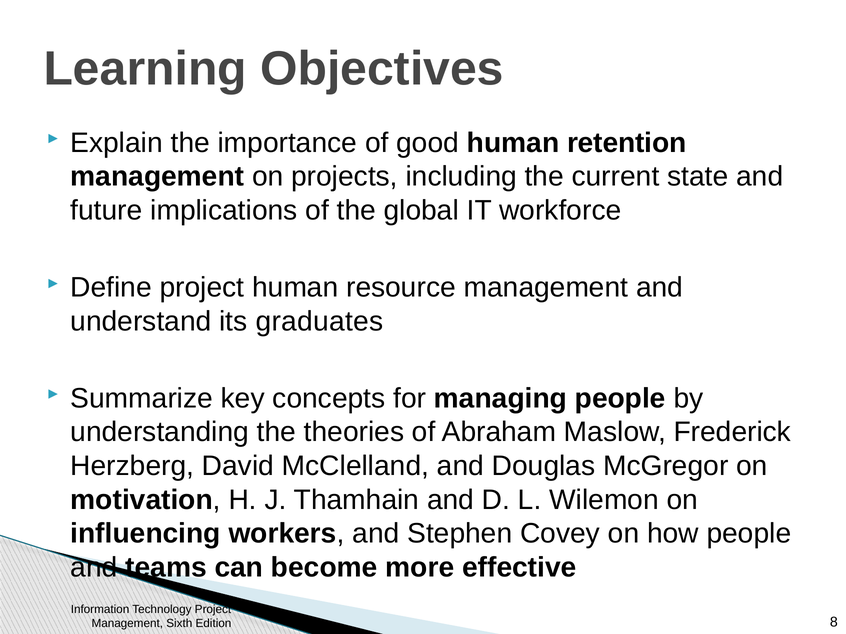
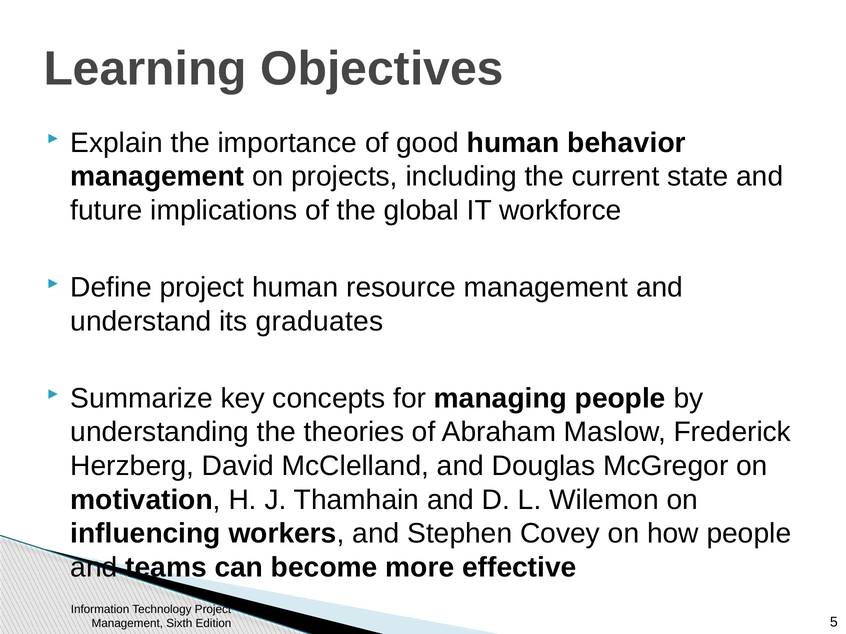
retention: retention -> behavior (627, 143)
8: 8 -> 5 (834, 623)
